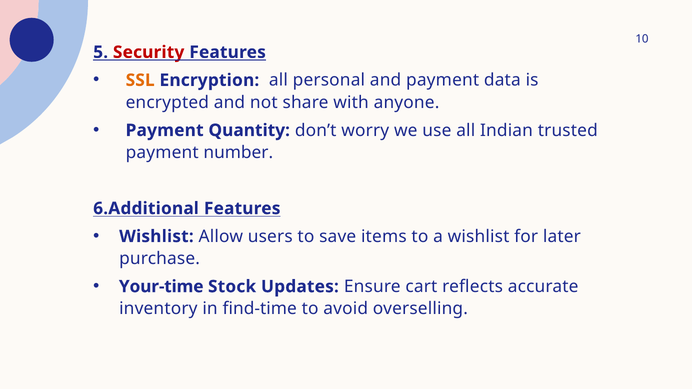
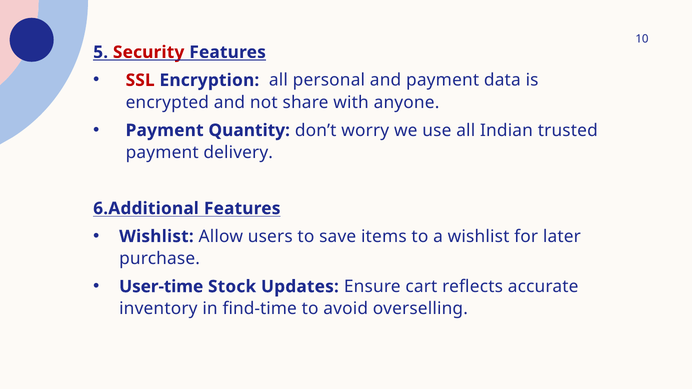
SSL colour: orange -> red (140, 80)
number: number -> delivery (238, 153)
Your-time: Your-time -> User-time (161, 287)
